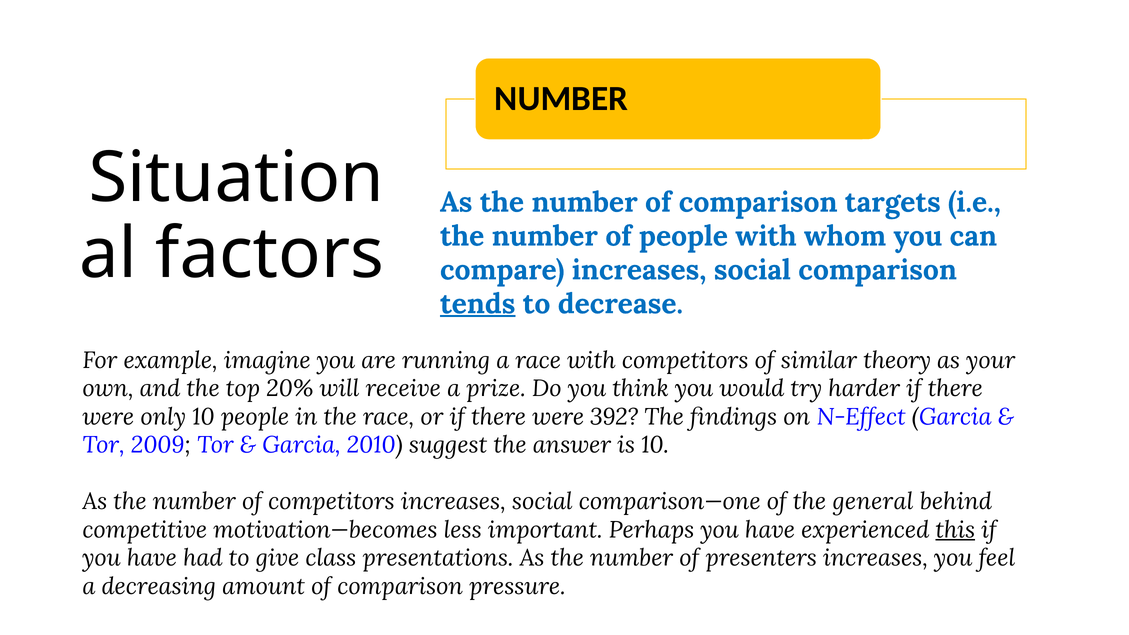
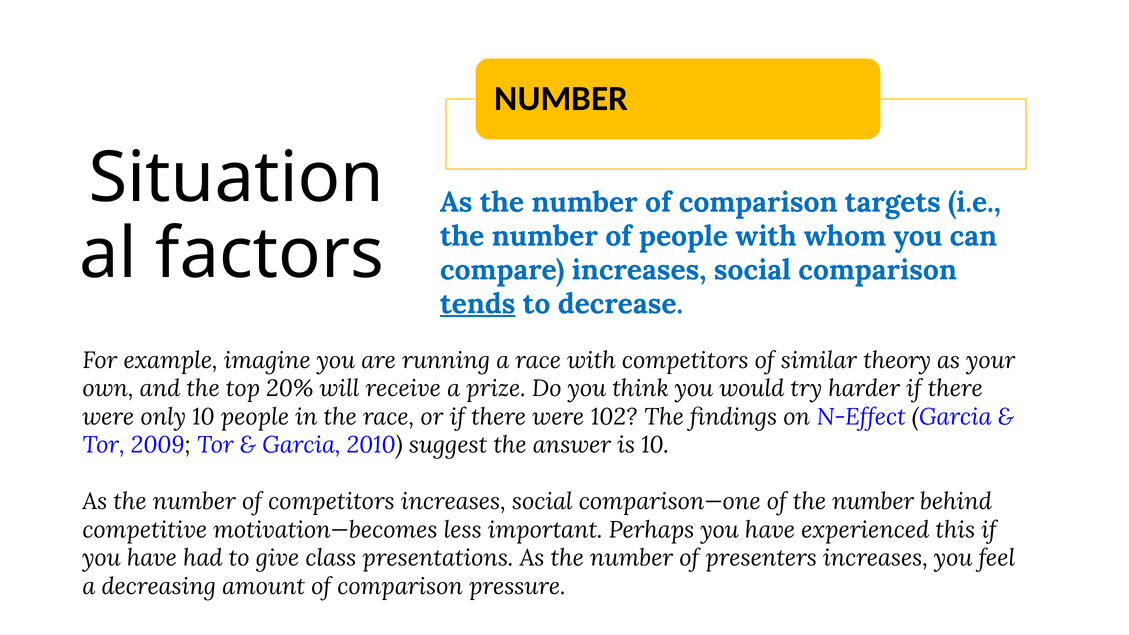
392: 392 -> 102 (614, 417)
of the general: general -> number (873, 502)
this underline: present -> none (955, 530)
